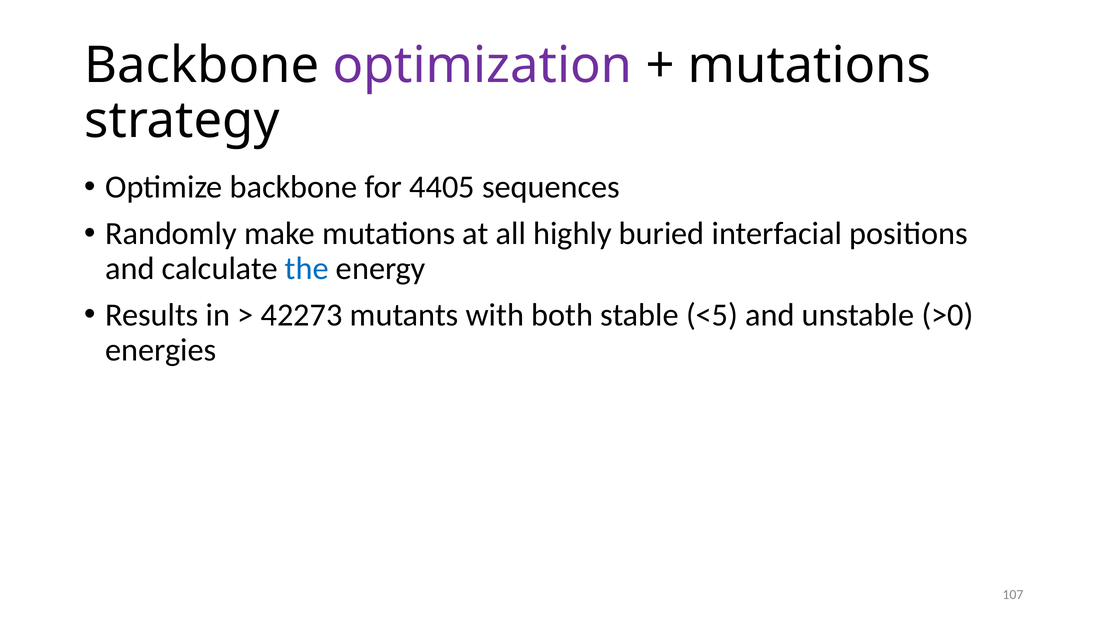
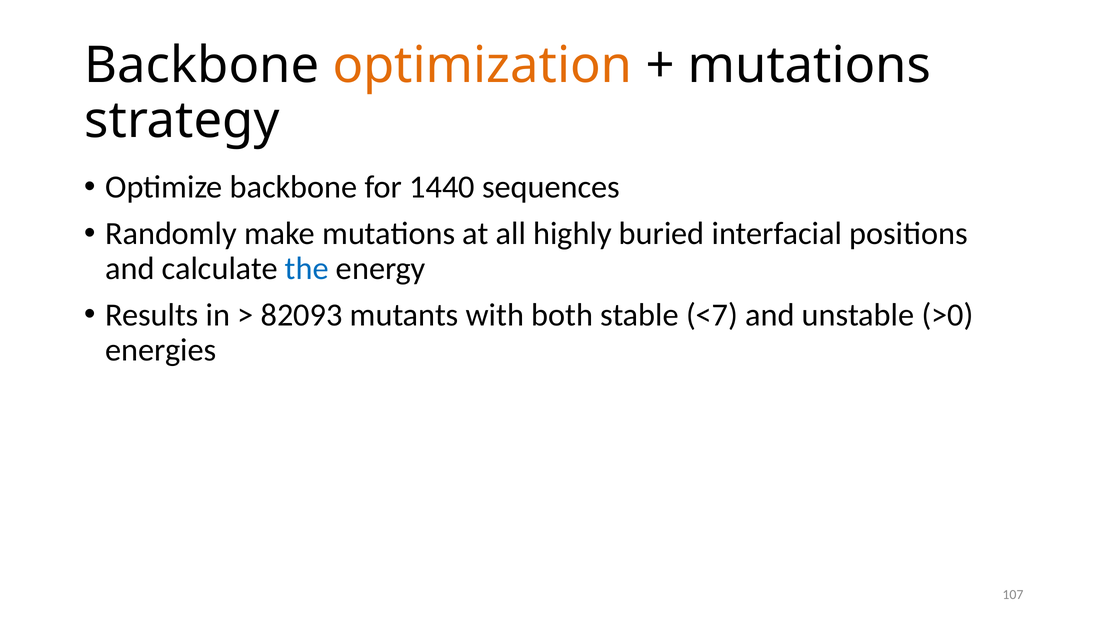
optimization colour: purple -> orange (482, 66)
4405: 4405 -> 1440 (442, 187)
42273: 42273 -> 82093 (302, 315)
<5: <5 -> <7 (712, 315)
